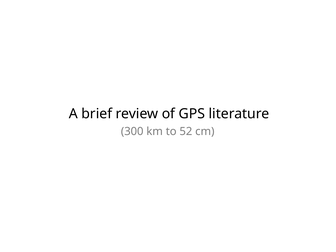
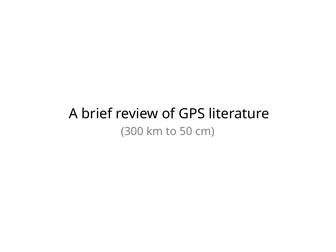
52: 52 -> 50 (186, 131)
